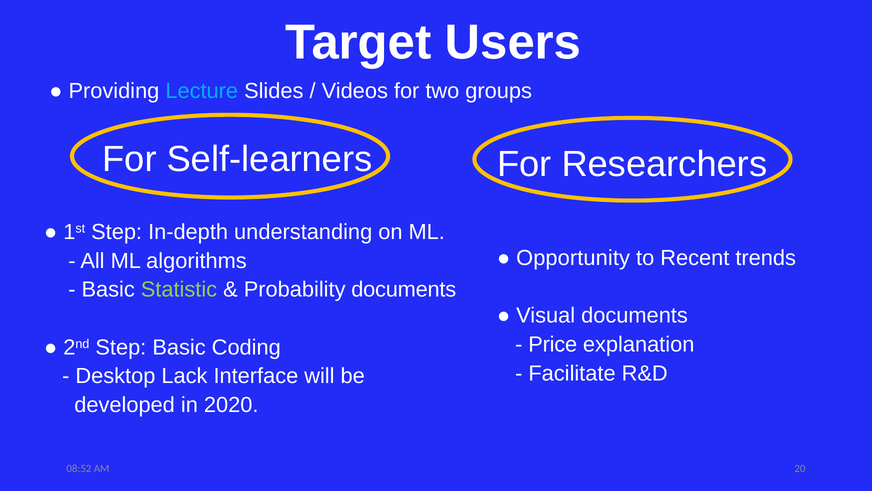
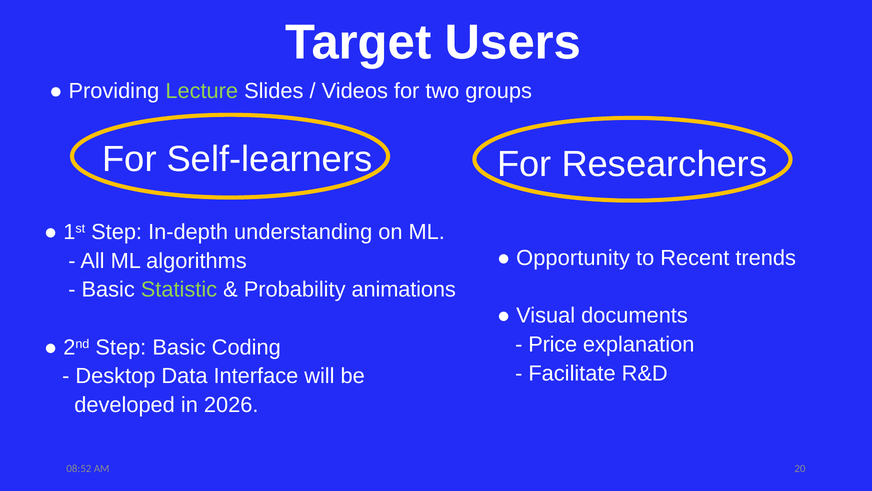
Lecture colour: light blue -> light green (202, 91)
Probability documents: documents -> animations (404, 289)
Lack: Lack -> Data (184, 376)
2020: 2020 -> 2026 (231, 405)
